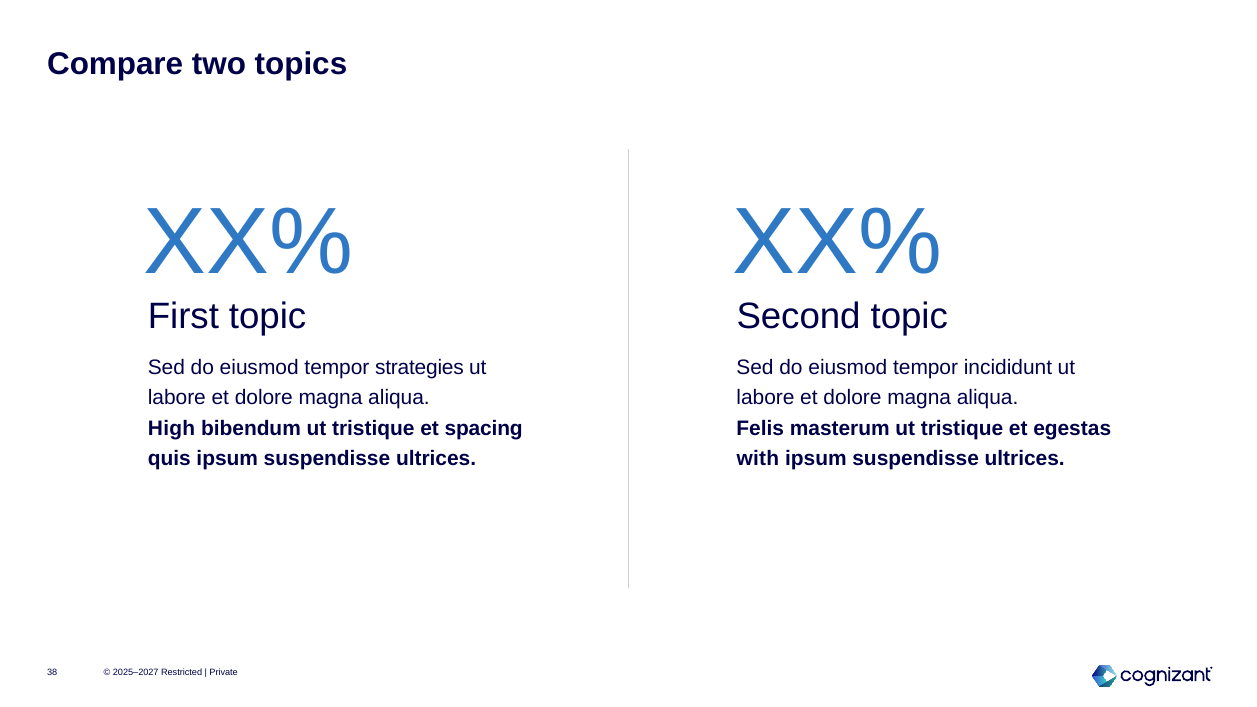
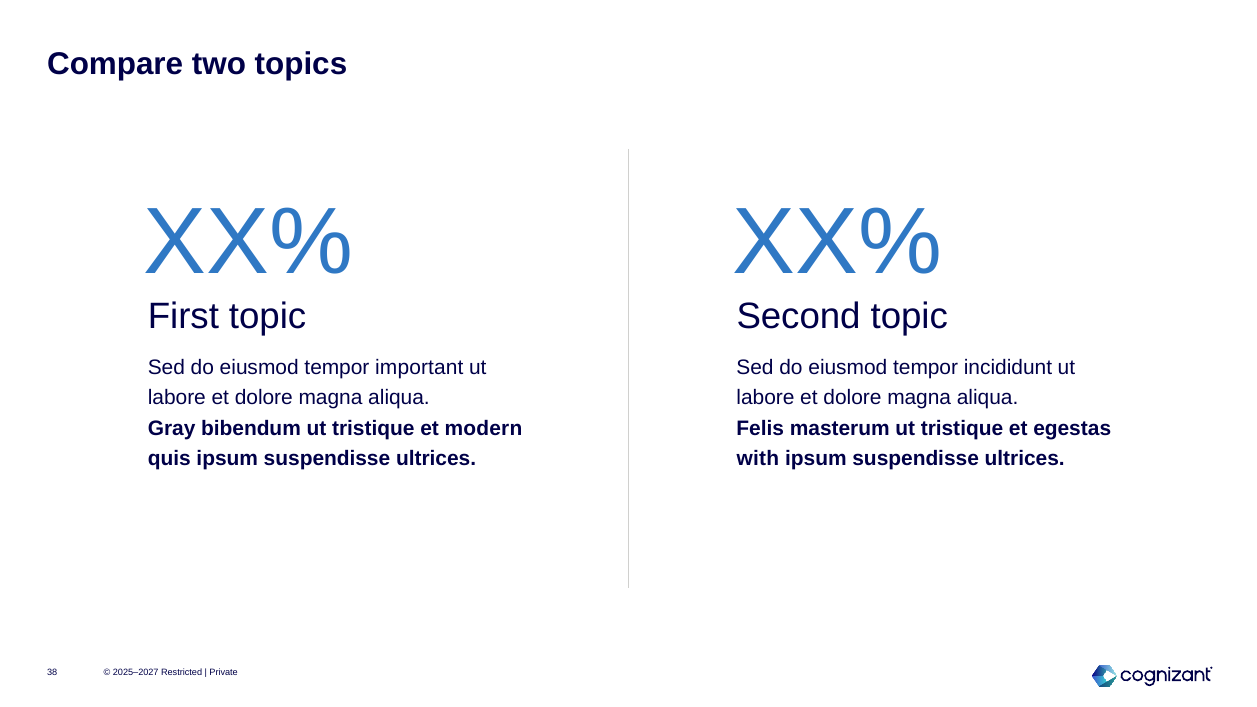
strategies: strategies -> important (419, 368)
High: High -> Gray (172, 428)
spacing: spacing -> modern (483, 428)
